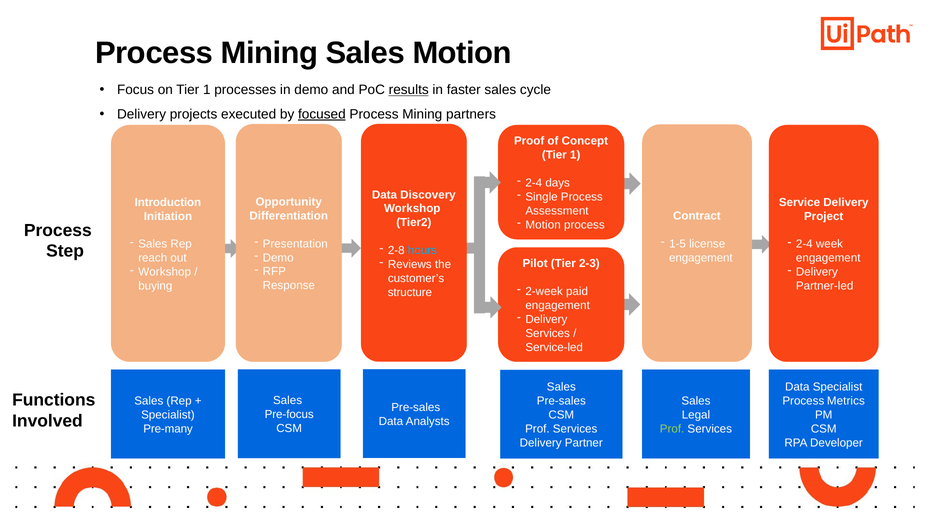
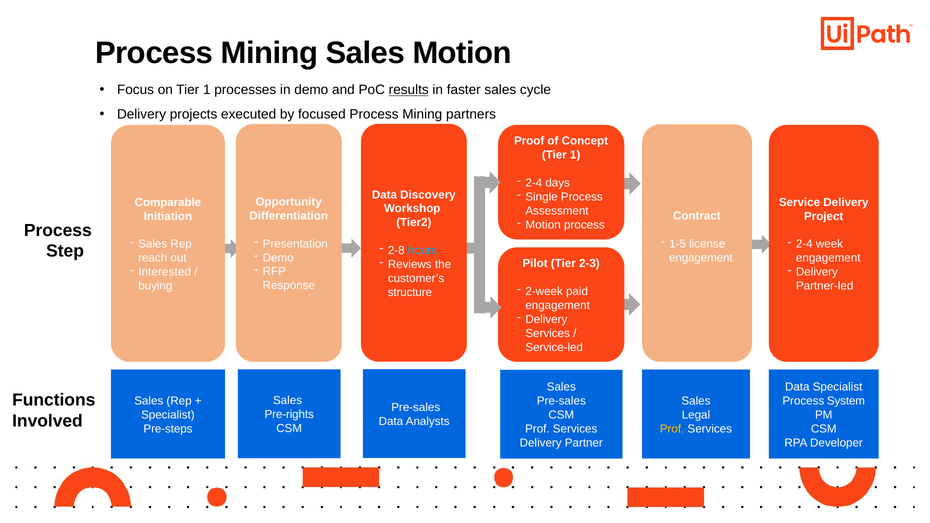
focused underline: present -> none (322, 114)
Introduction: Introduction -> Comparable (168, 202)
Workshop: Workshop -> Interested (165, 272)
Metrics: Metrics -> System (846, 401)
Pre-focus: Pre-focus -> Pre-rights (289, 415)
Pre-many: Pre-many -> Pre-steps (168, 429)
Prof colour: light green -> yellow (672, 429)
